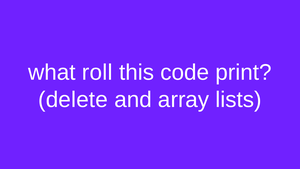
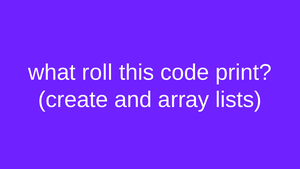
delete: delete -> create (73, 99)
